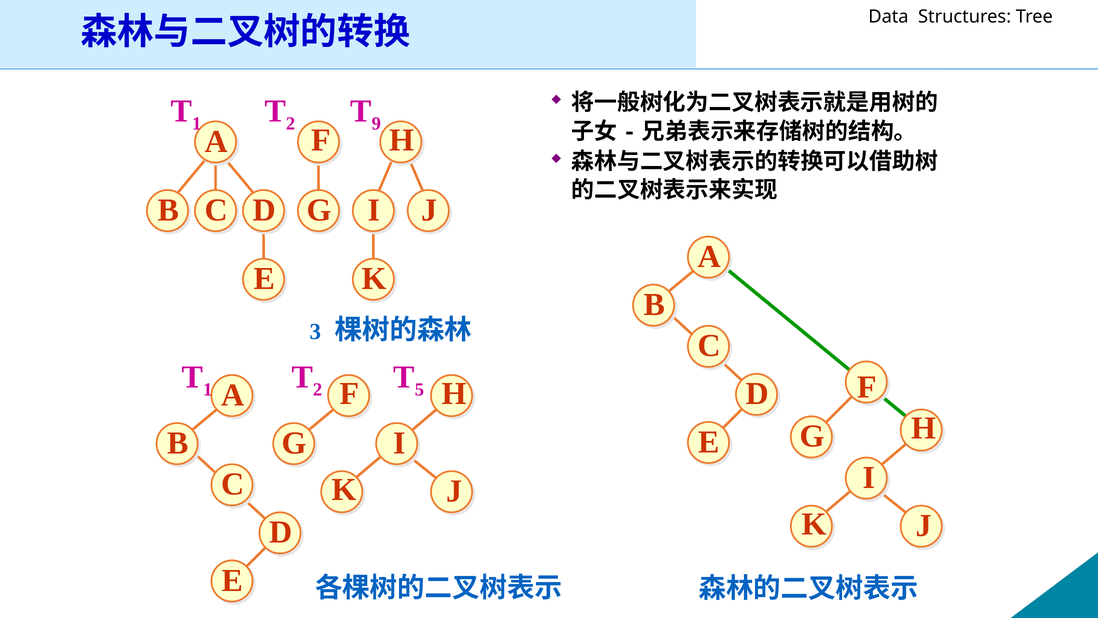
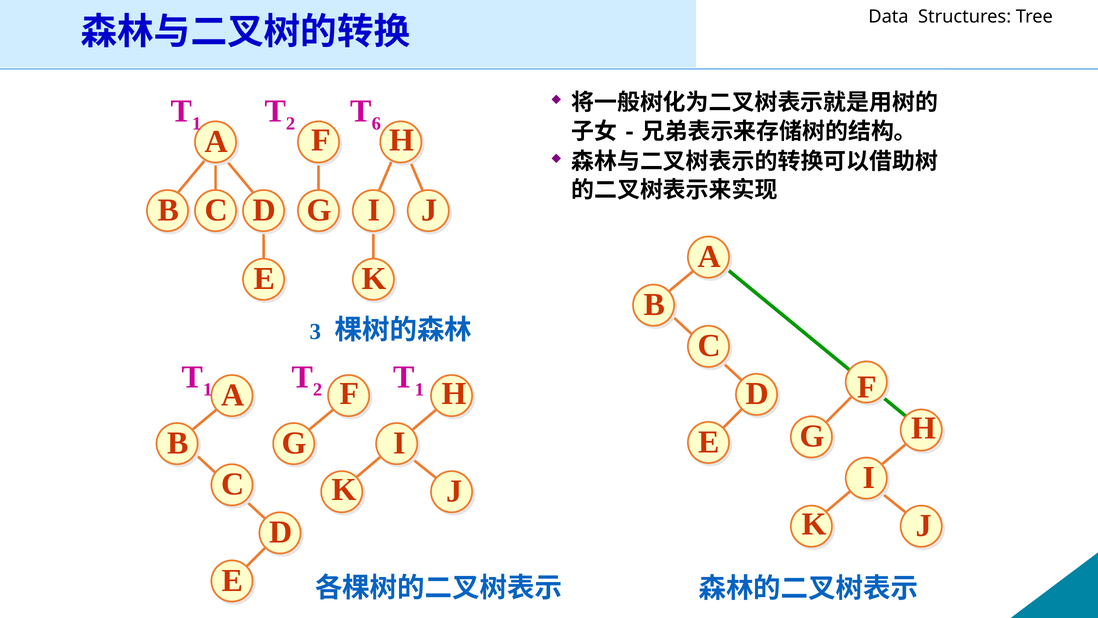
9: 9 -> 6 (376, 124)
5: 5 -> 1 (419, 390)
